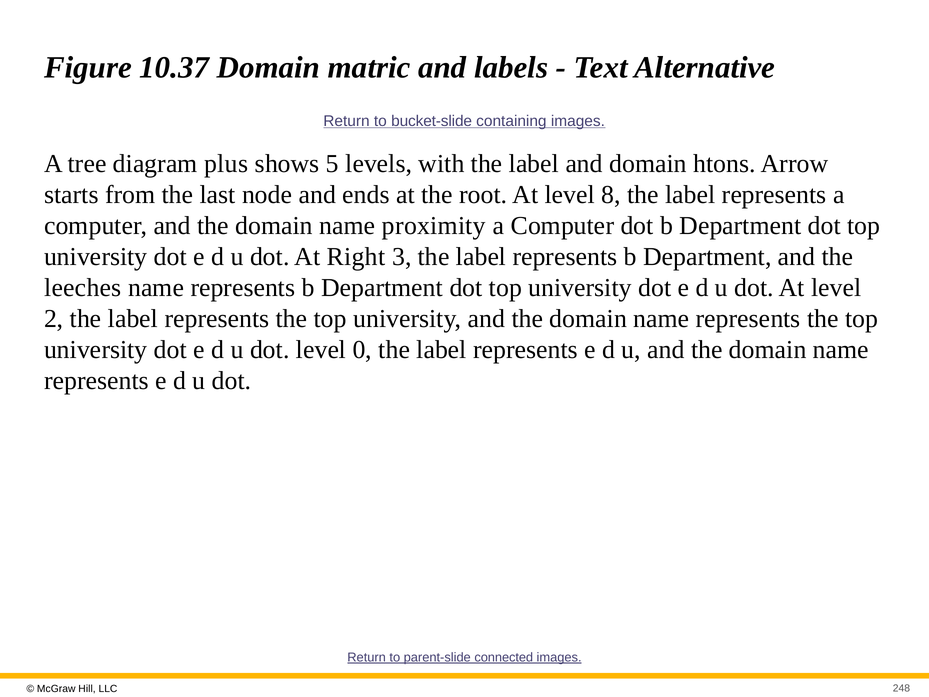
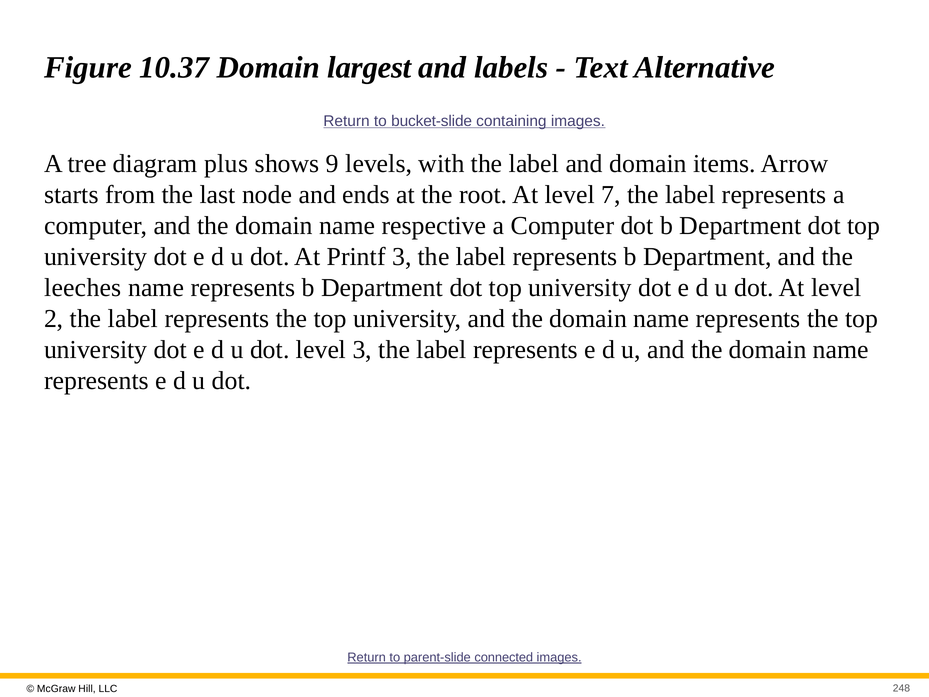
matric: matric -> largest (369, 68)
5: 5 -> 9 (332, 164)
htons: htons -> items (724, 164)
8: 8 -> 7 (611, 195)
proximity: proximity -> respective (434, 226)
Right: Right -> Printf (356, 257)
level 0: 0 -> 3 (362, 350)
